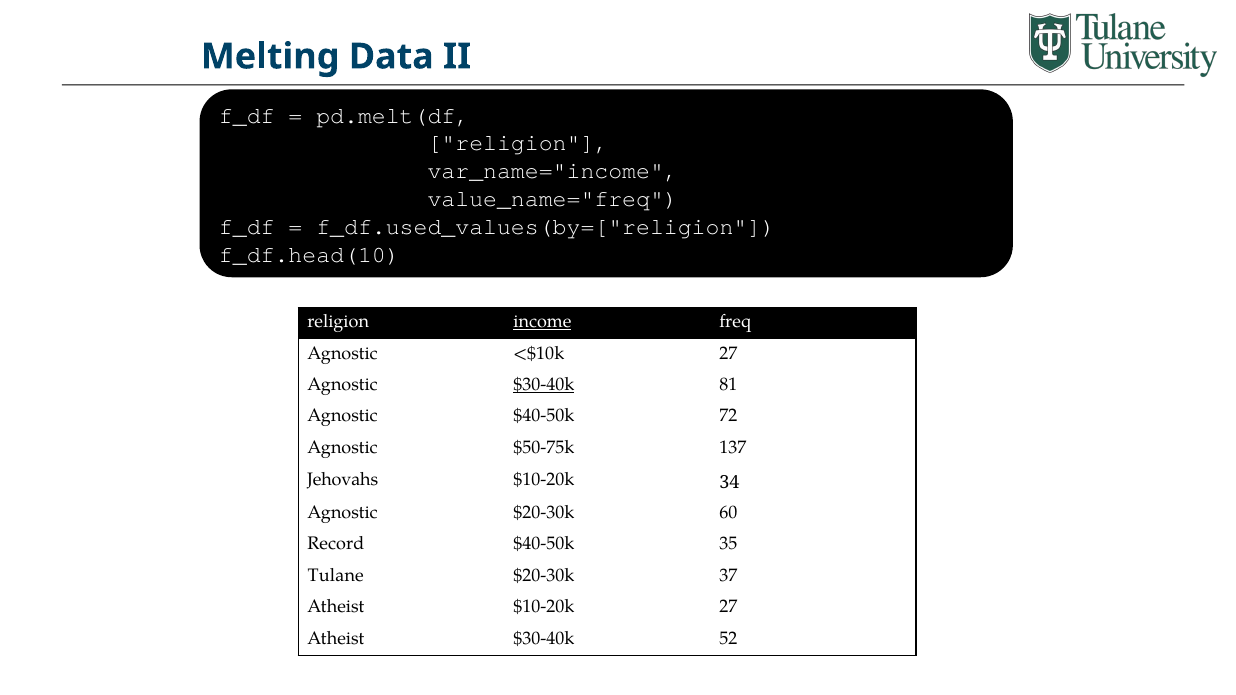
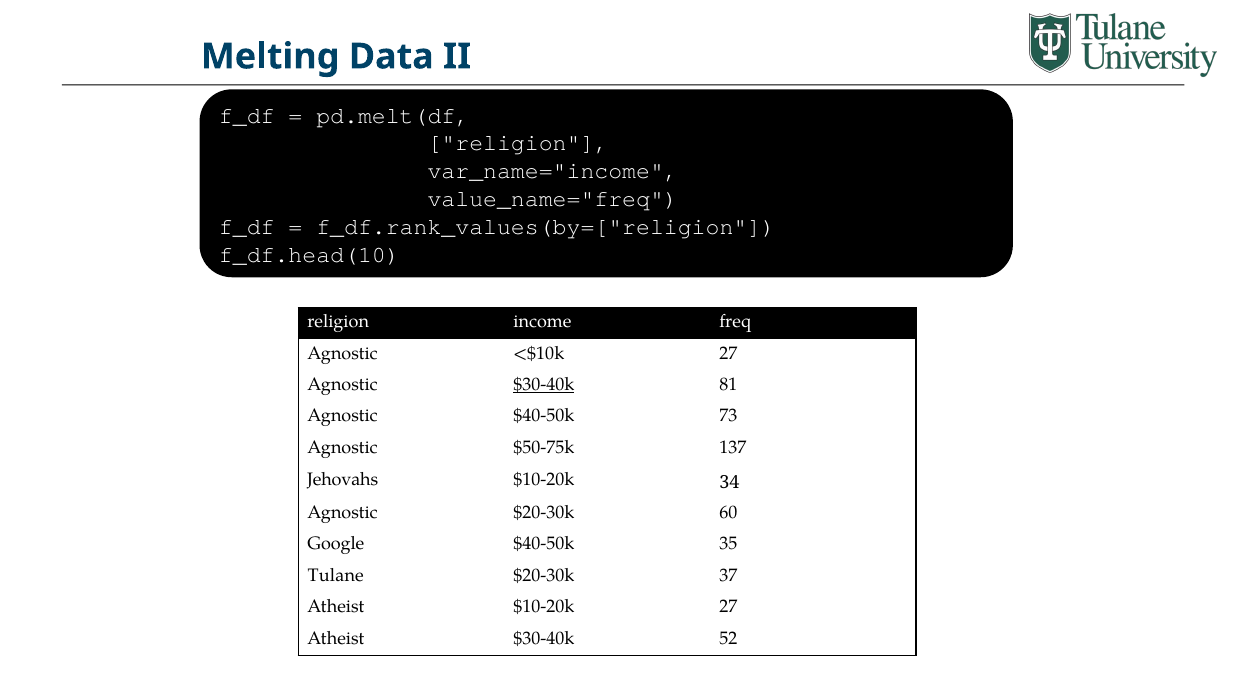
f_df.used_values(by=["religion: f_df.used_values(by=["religion -> f_df.rank_values(by=["religion (546, 227)
income underline: present -> none (542, 322)
72: 72 -> 73 (728, 416)
Record: Record -> Google (336, 544)
